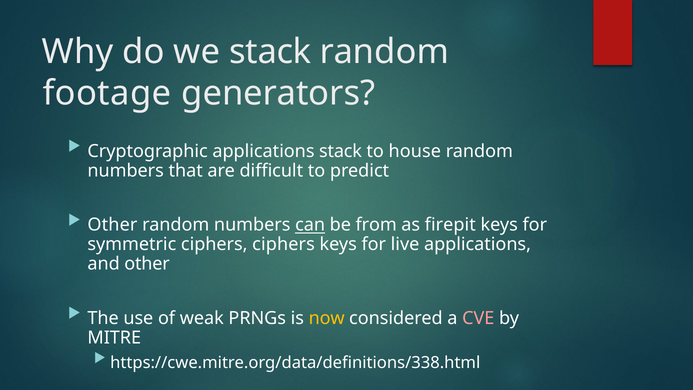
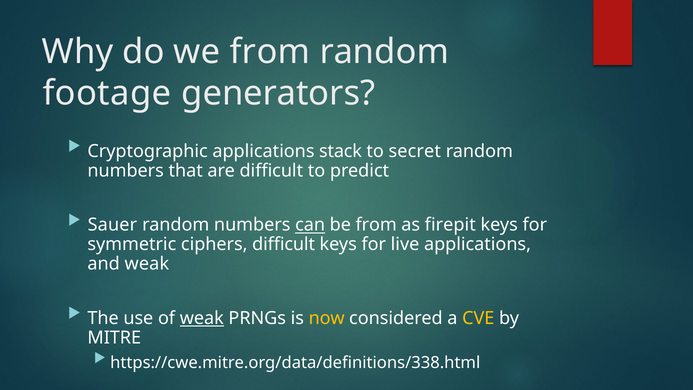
we stack: stack -> from (270, 52)
house: house -> secret (415, 151)
Other: Other -> Sauer (112, 225)
ciphers ciphers: ciphers -> difficult (284, 244)
and other: other -> weak (147, 264)
weak underline: none -> present (202, 318)
CVE colour: pink -> yellow (478, 318)
